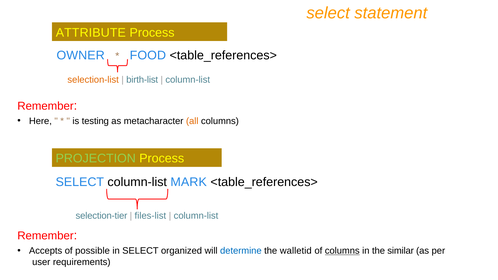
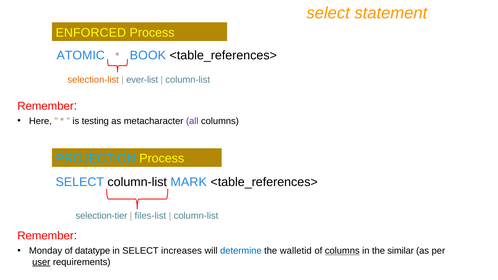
ATTRIBUTE: ATTRIBUTE -> ENFORCED (91, 33)
OWNER: OWNER -> ATOMIC (81, 56)
FOOD: FOOD -> BOOK (148, 56)
birth-list: birth-list -> ever-list (142, 80)
all colour: orange -> purple (192, 121)
PROJECTION colour: light green -> light blue (96, 159)
Accepts: Accepts -> Monday (46, 251)
possible: possible -> datatype (93, 251)
organized: organized -> increases (181, 251)
user underline: none -> present (41, 262)
